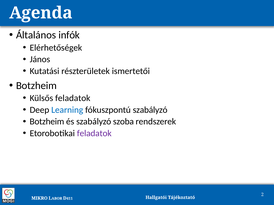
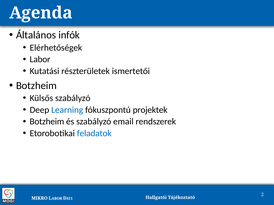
János: János -> Labor (40, 60)
Külsős feladatok: feladatok -> szabályzó (73, 98)
fókuszpontú szabályzó: szabályzó -> projektek (150, 110)
szoba: szoba -> email (123, 122)
feladatok colour: purple -> blue (94, 134)
